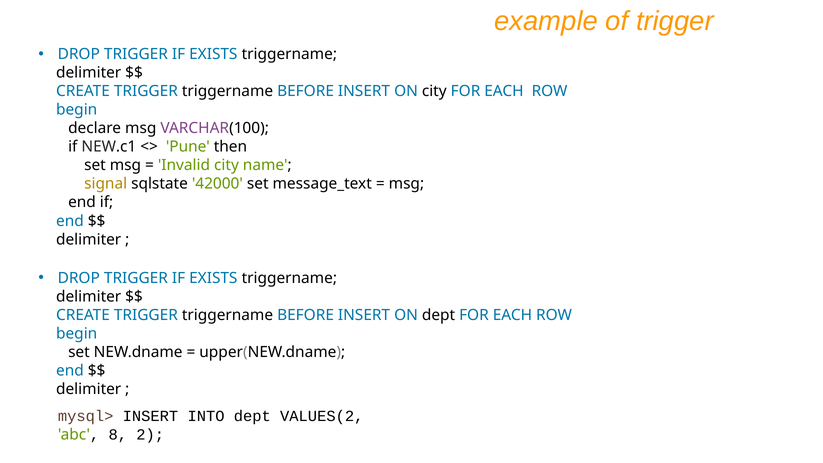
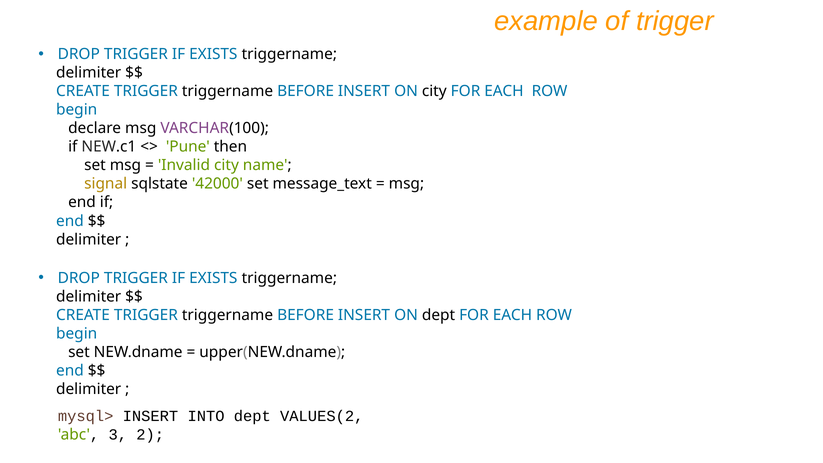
8: 8 -> 3 (118, 435)
